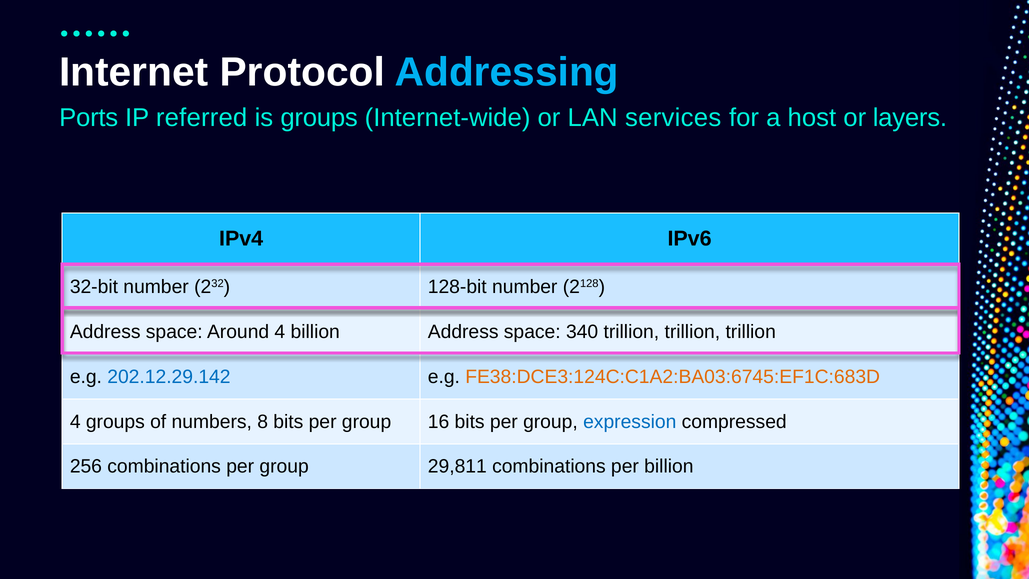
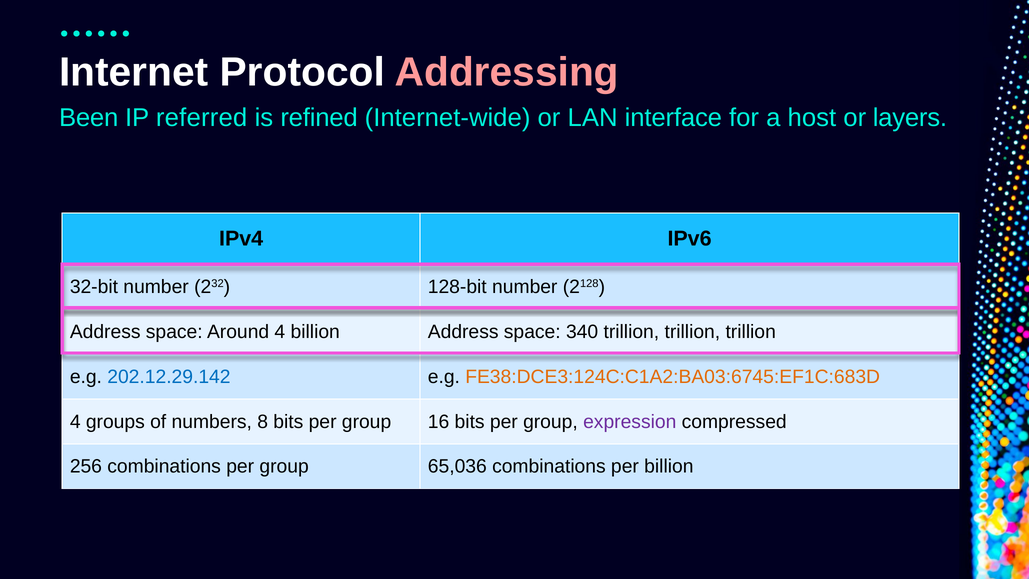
Addressing colour: light blue -> pink (507, 72)
Ports: Ports -> Been (89, 118)
is groups: groups -> refined (319, 118)
services: services -> interface (673, 118)
expression colour: blue -> purple (630, 422)
29,811: 29,811 -> 65,036 (457, 466)
